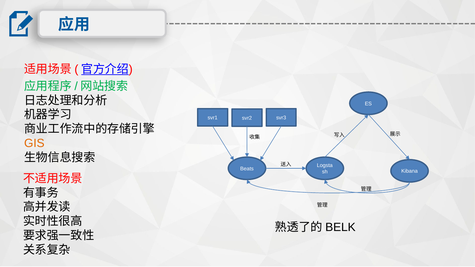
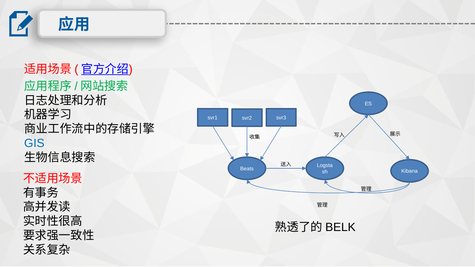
GIS colour: orange -> blue (34, 143)
